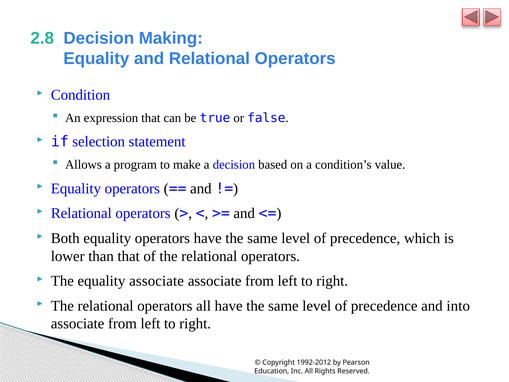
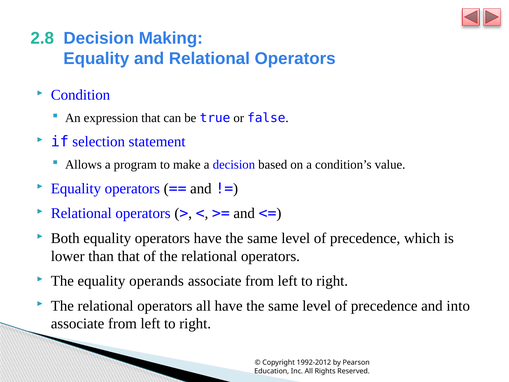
equality associate: associate -> operands (157, 281)
